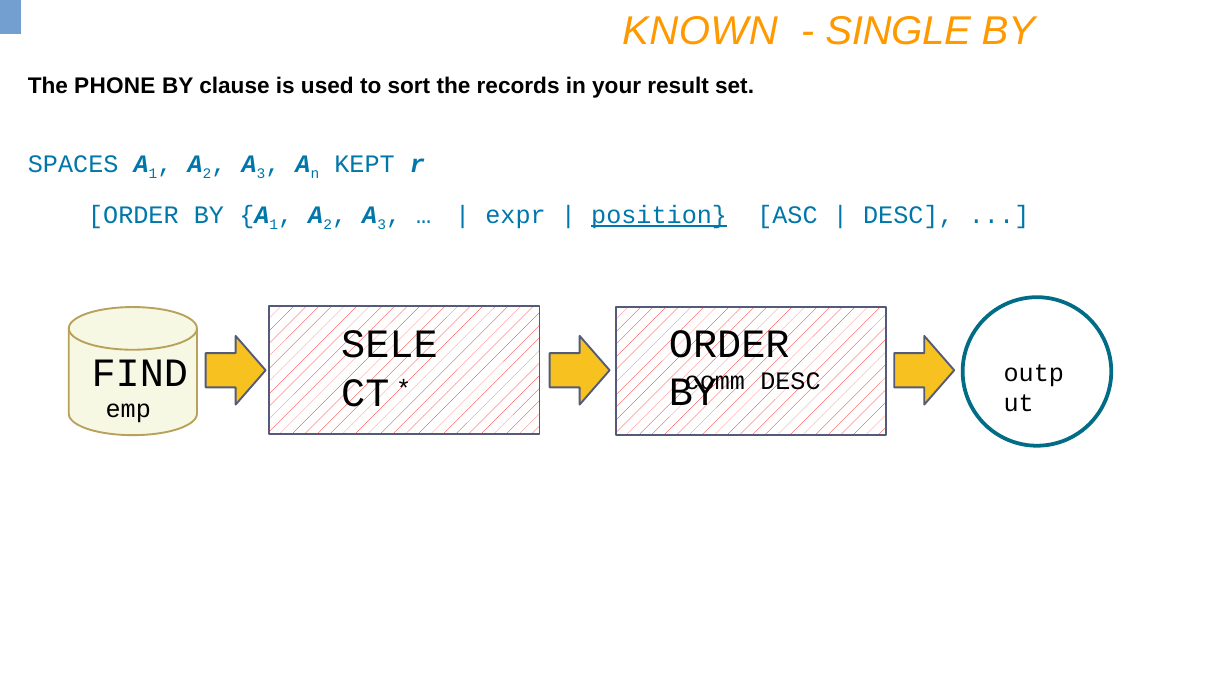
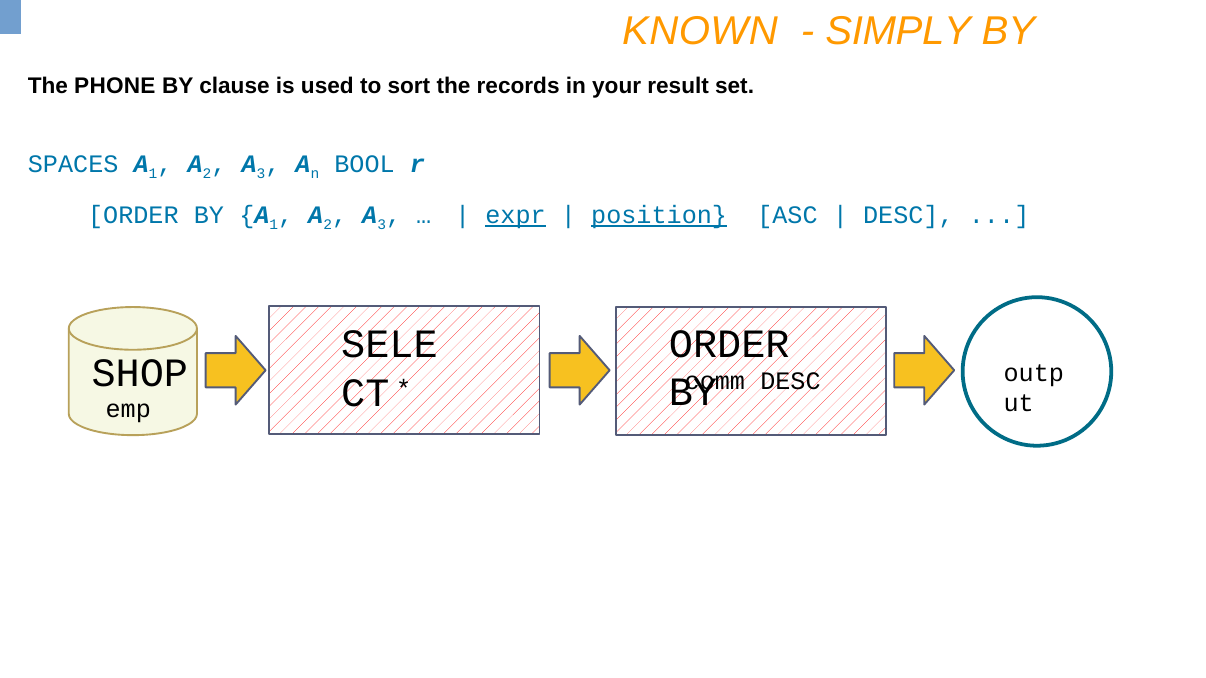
SINGLE: SINGLE -> SIMPLY (898, 31)
KEPT: KEPT -> BOOL (365, 164)
expr underline: none -> present (516, 215)
FIND: FIND -> SHOP (140, 373)
